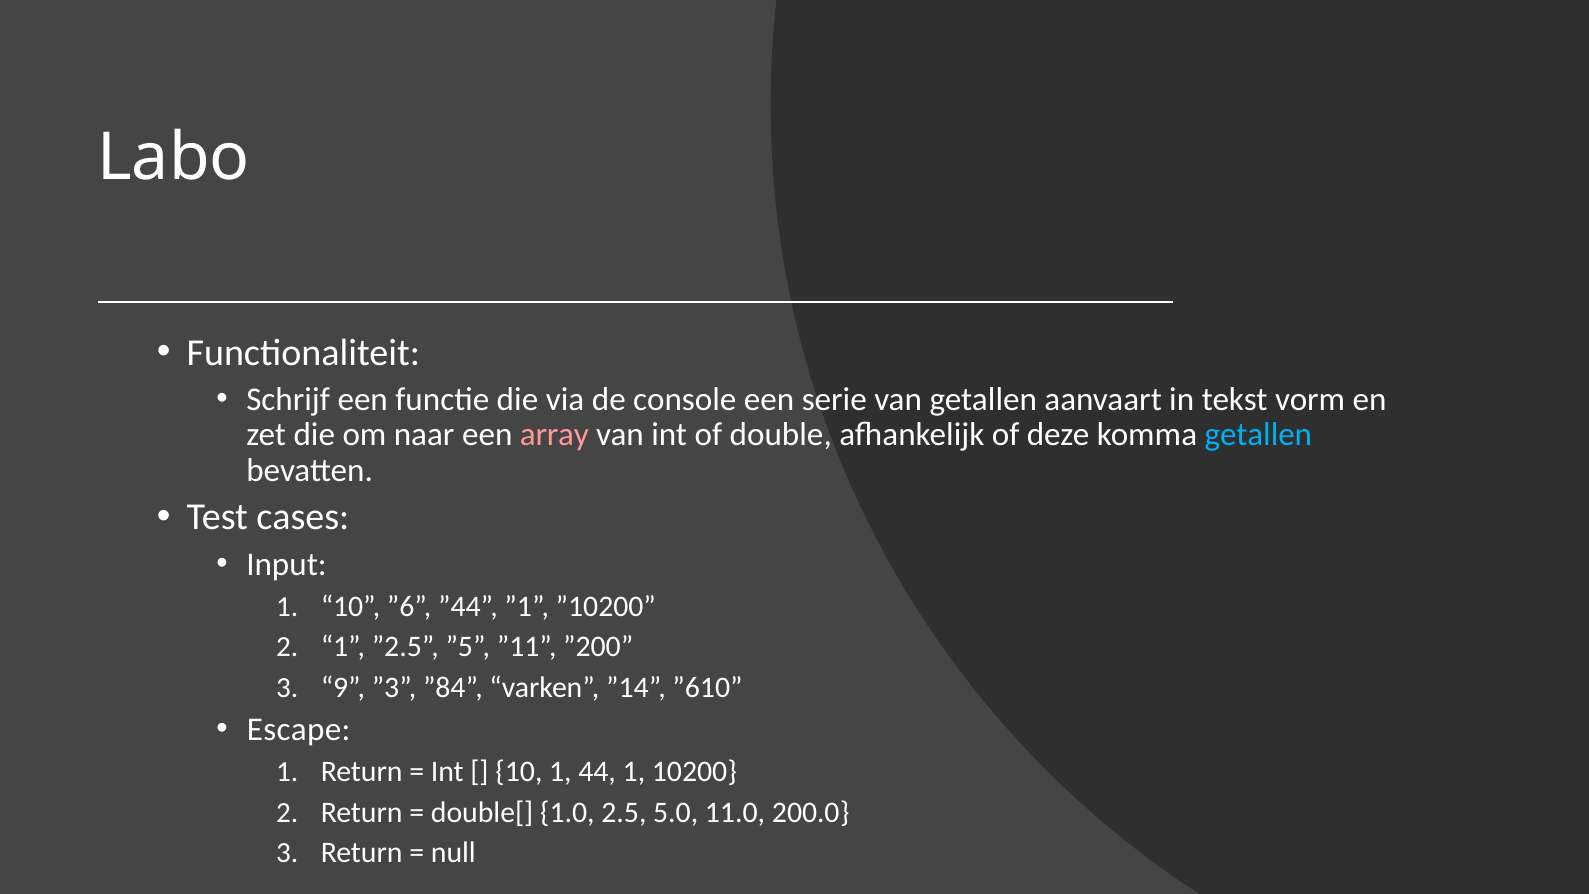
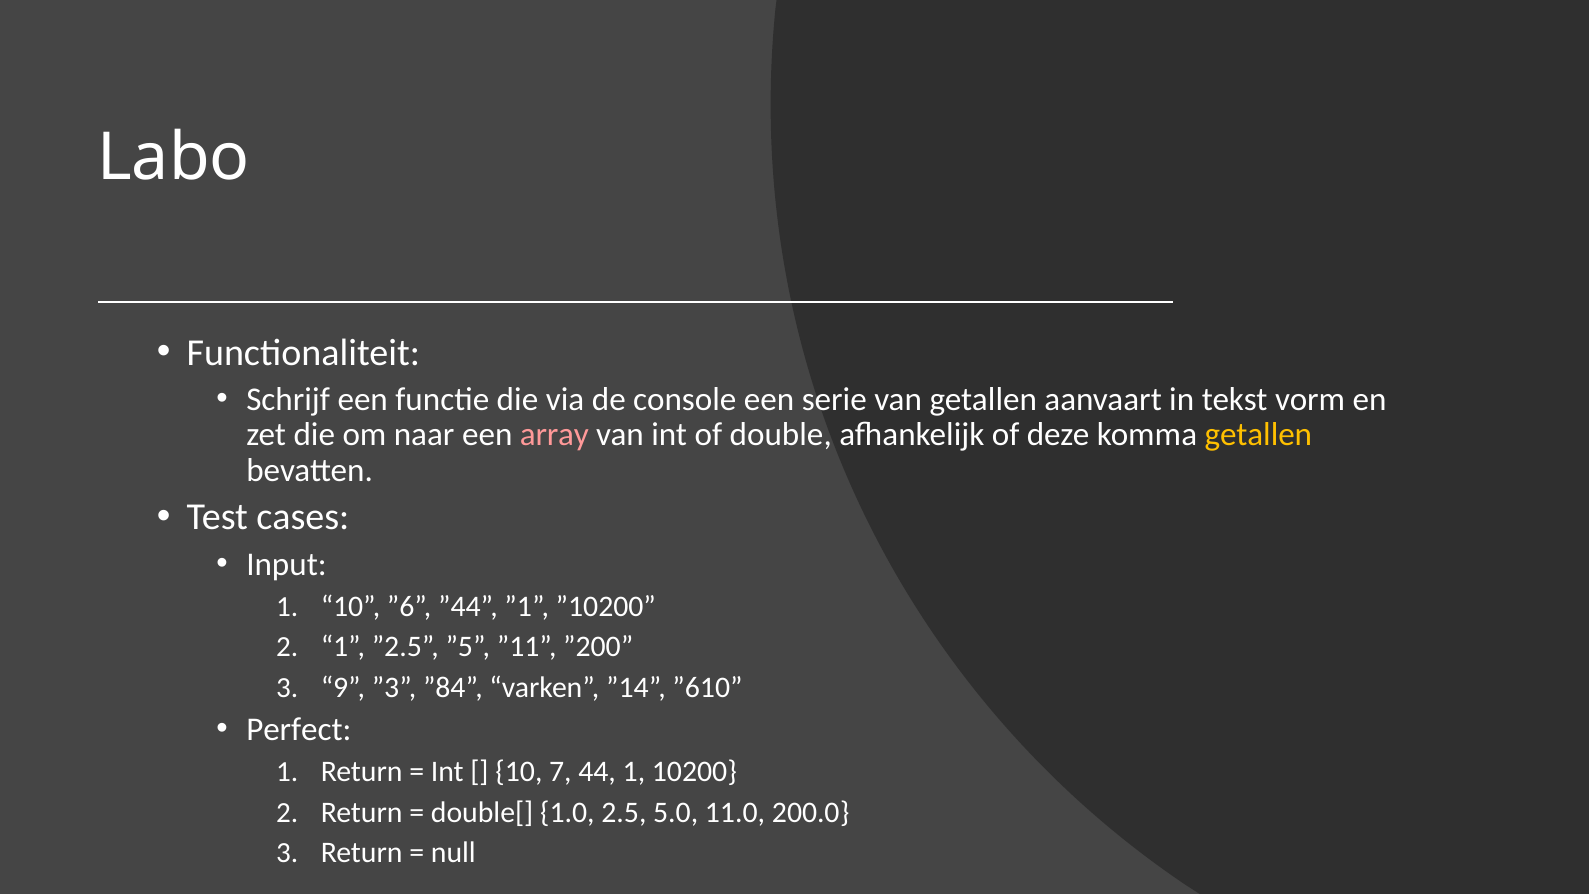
getallen colour: light blue -> yellow (1258, 435)
Escape: Escape -> Perfect (299, 729)
10 1: 1 -> 7 (560, 772)
